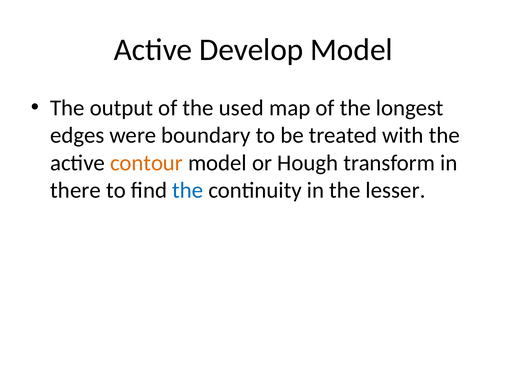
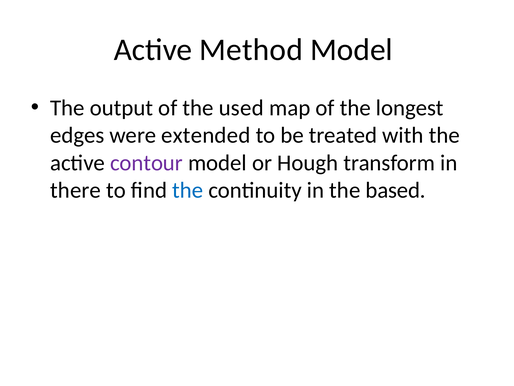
Develop: Develop -> Method (251, 50)
boundary: boundary -> extended (206, 135)
contour colour: orange -> purple (146, 163)
lesser: lesser -> based (396, 190)
